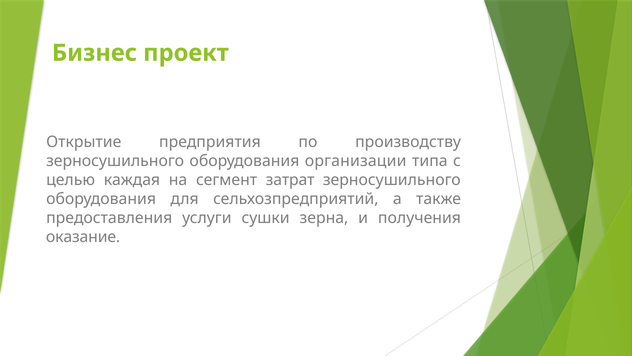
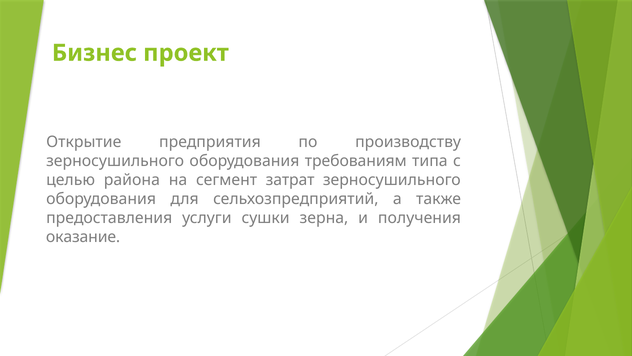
организации: организации -> требованиям (356, 161)
каждая: каждая -> района (132, 180)
